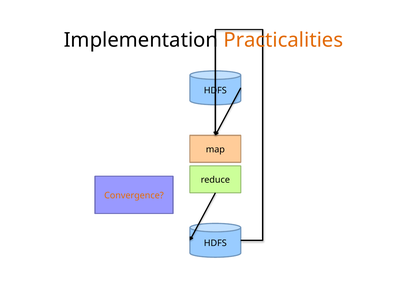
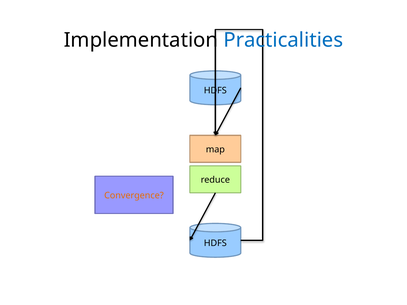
Practicalities colour: orange -> blue (283, 40)
